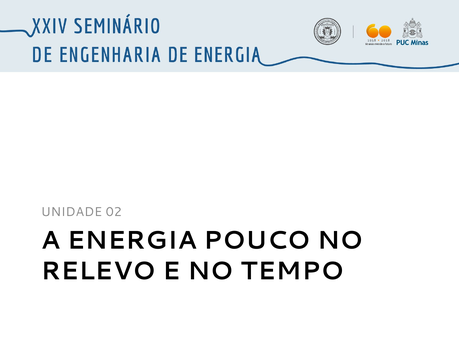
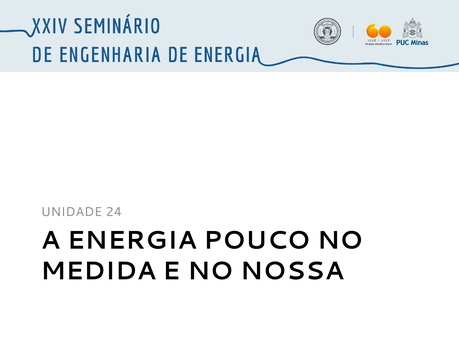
02: 02 -> 24 (114, 212)
RELEVO: RELEVO -> MEDIDA (98, 271)
TEMPO: TEMPO -> NOSSA (292, 271)
